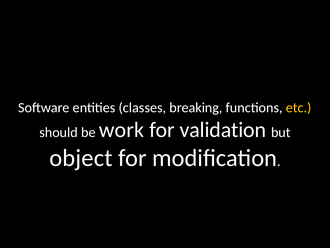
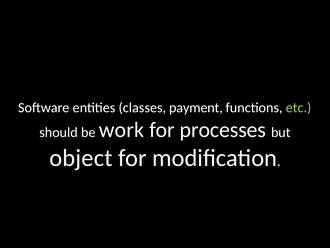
breaking: breaking -> payment (196, 107)
etc colour: yellow -> light green (299, 107)
validation: validation -> processes (223, 130)
